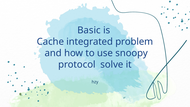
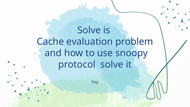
Basic: Basic -> Solve (89, 30)
integrated: integrated -> evaluation (90, 42)
